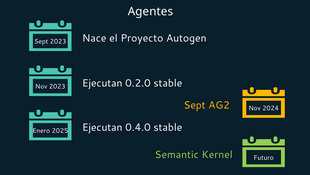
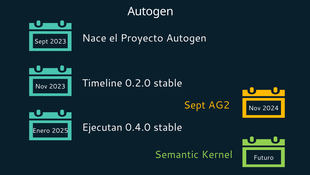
Agentes: Agentes -> Autogen (151, 12)
2023 Ejecutan: Ejecutan -> Timeline (102, 83)
